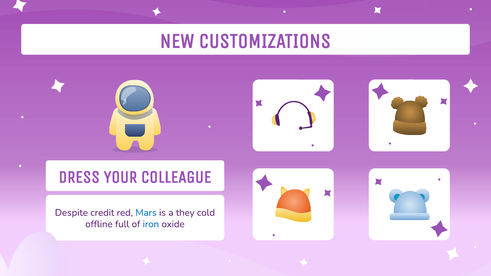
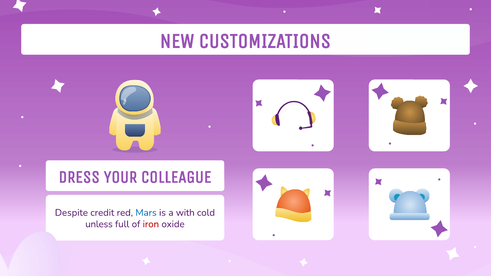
they: they -> with (185, 213)
offline: offline -> unless (99, 224)
iron colour: blue -> red (151, 224)
